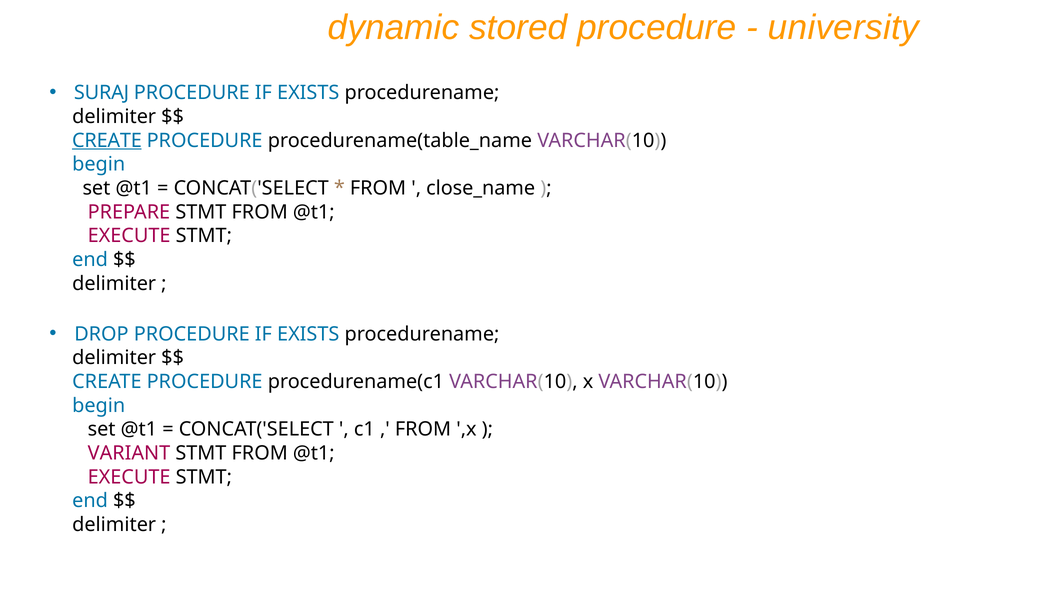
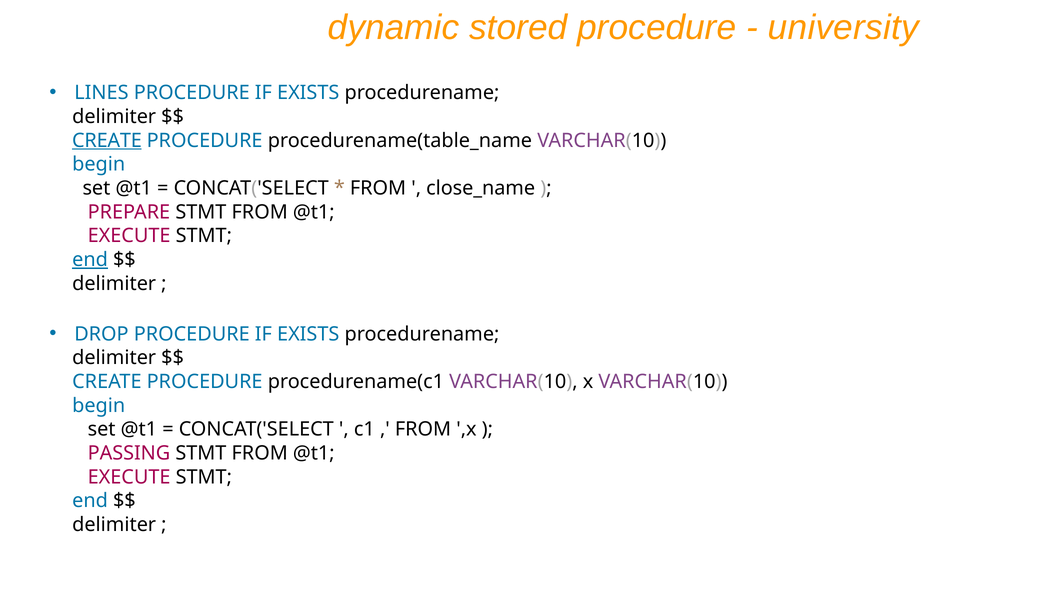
SURAJ: SURAJ -> LINES (101, 93)
end underline: none -> present (90, 260)
VARIANT: VARIANT -> PASSING (129, 453)
